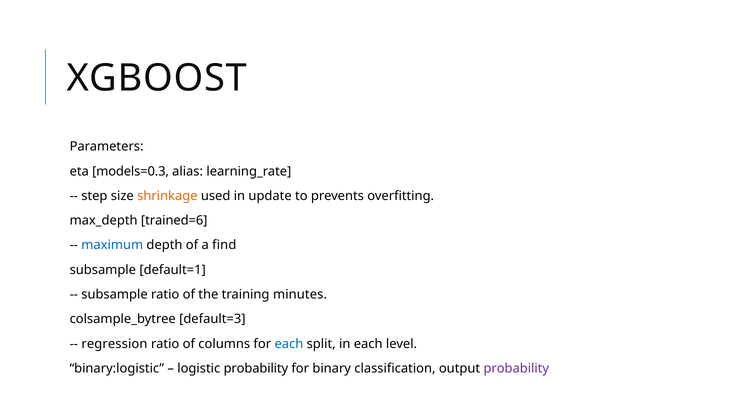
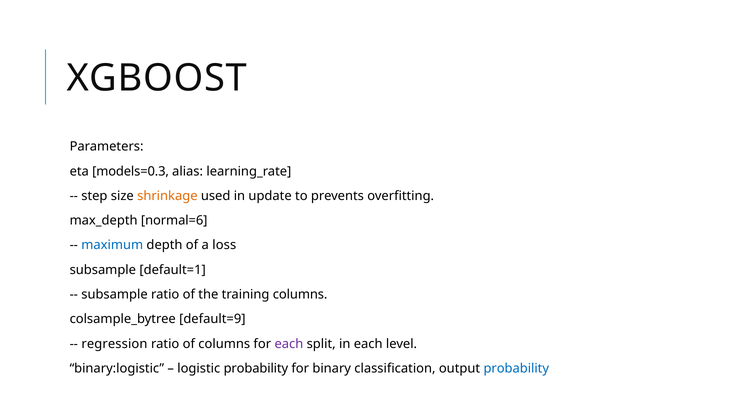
trained=6: trained=6 -> normal=6 (174, 221)
find: find -> loss (224, 245)
training minutes: minutes -> columns (300, 295)
default=3: default=3 -> default=9 (212, 319)
each colour: blue -> purple (289, 344)
probability colour: purple -> blue (516, 369)
